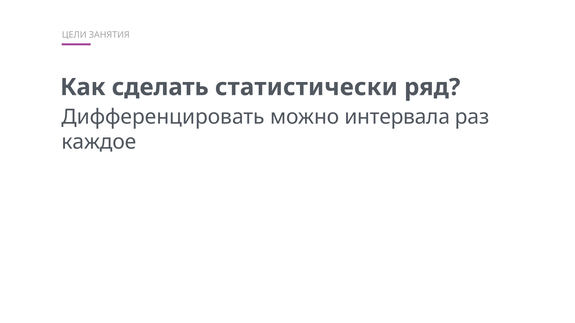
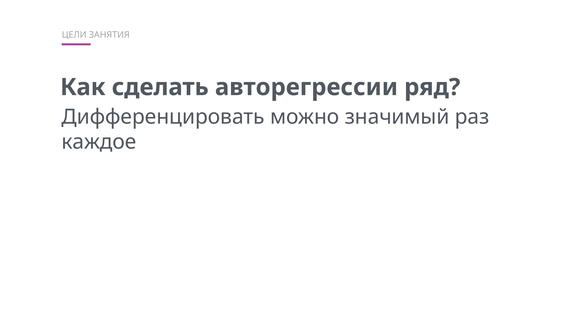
статистически: статистически -> авторегрессии (306, 87)
интервала: интервала -> значимый (397, 117)
